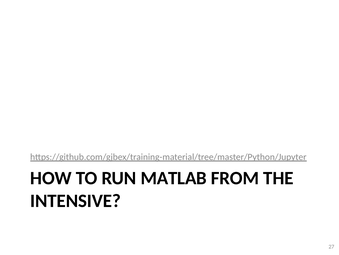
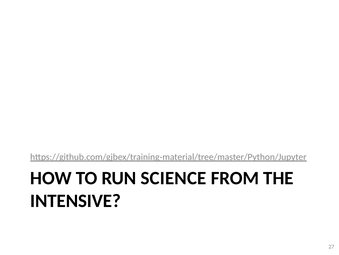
MATLAB: MATLAB -> SCIENCE (174, 178)
